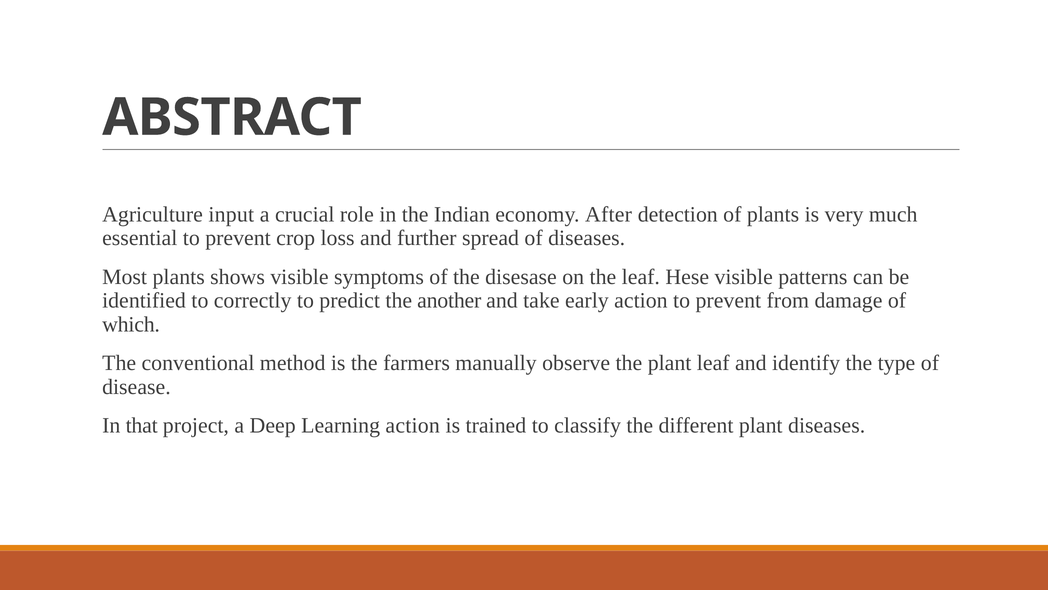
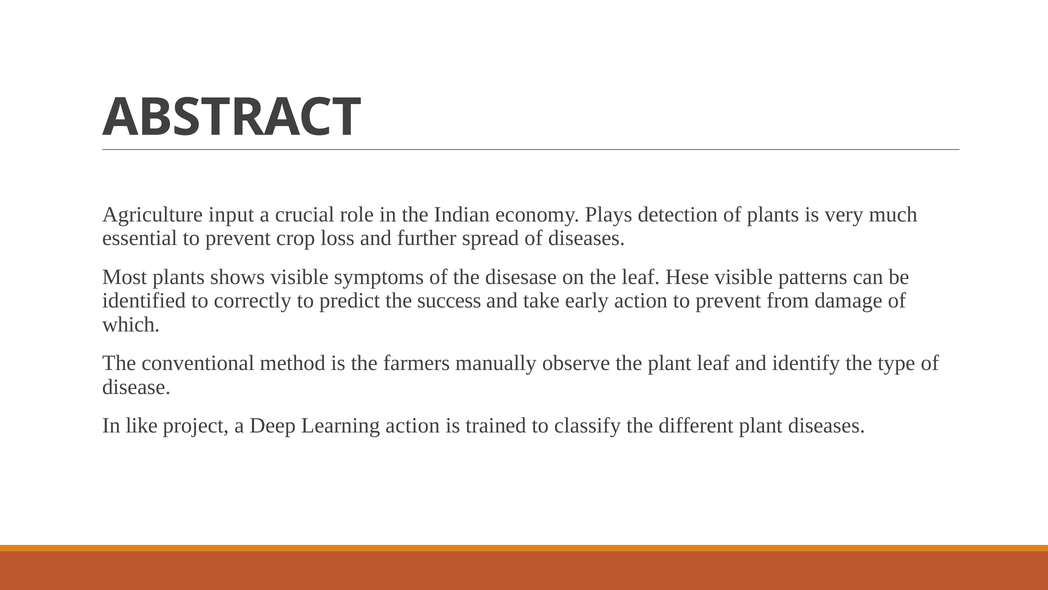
After: After -> Plays (609, 214)
another: another -> success (449, 300)
that: that -> like (142, 425)
